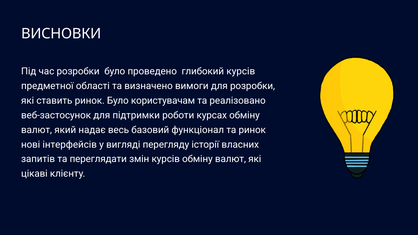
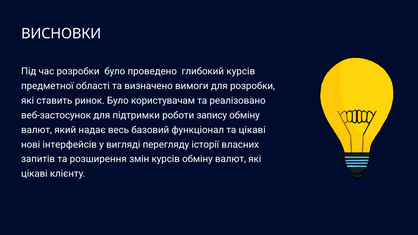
курсах: курсах -> запису (212, 115)
та ринок: ринок -> цікаві (252, 130)
переглядати: переглядати -> розширення (98, 159)
